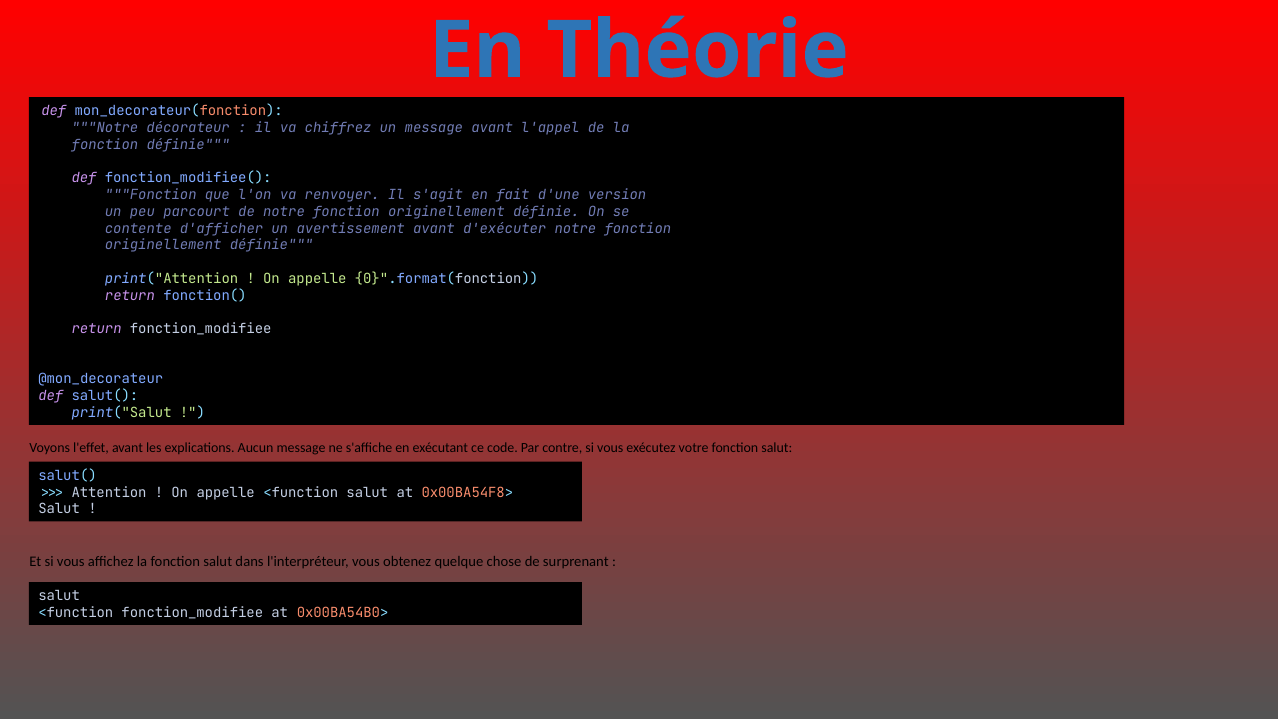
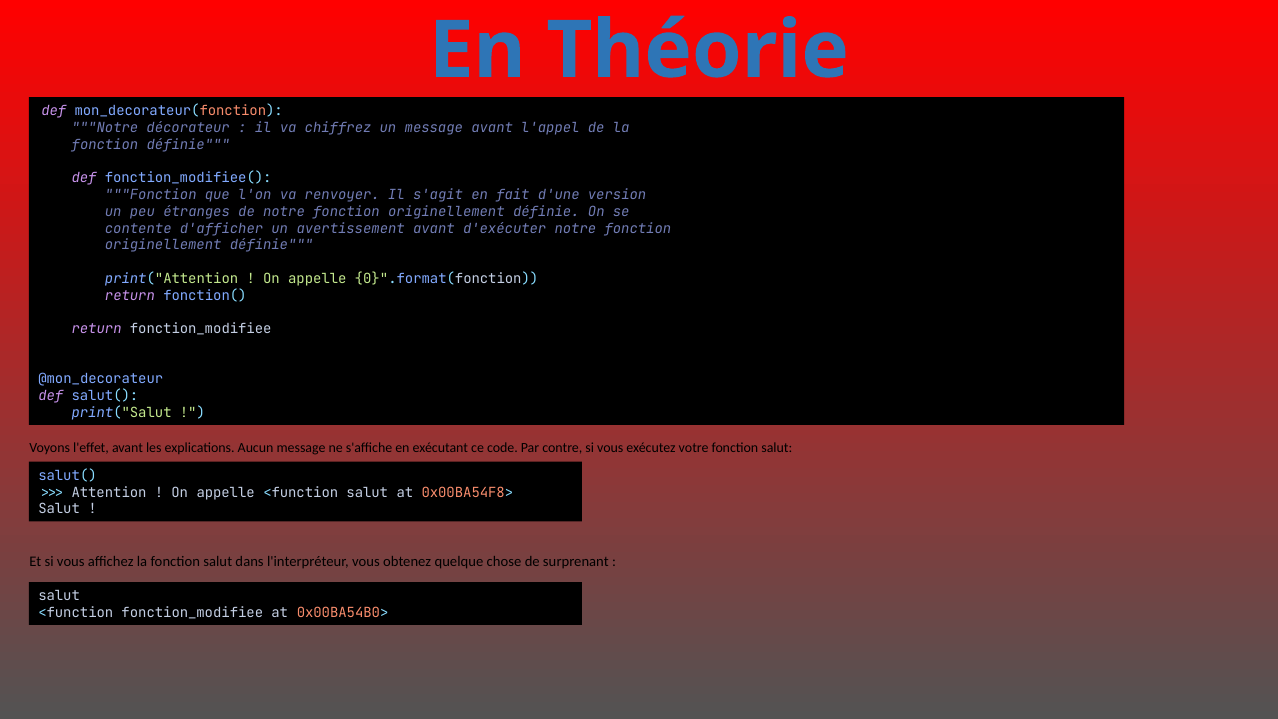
parcourt: parcourt -> étranges (197, 212)
